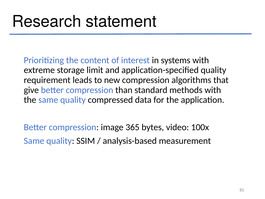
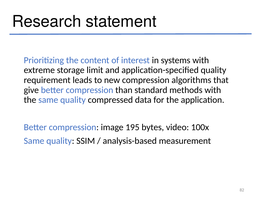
365: 365 -> 195 (133, 127)
